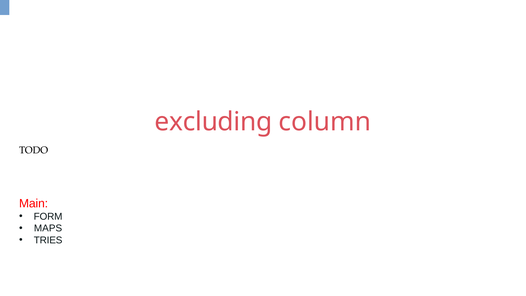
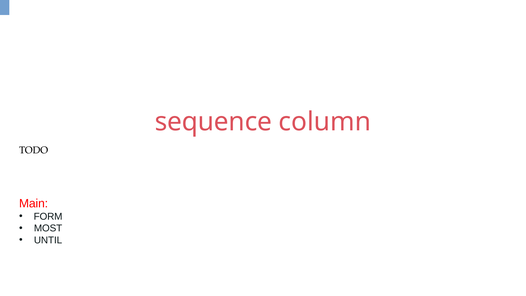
excluding: excluding -> sequence (213, 122)
MAPS: MAPS -> MOST (48, 228)
TRIES: TRIES -> UNTIL (48, 240)
